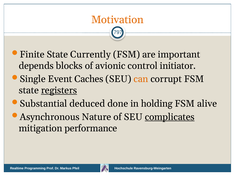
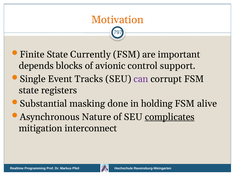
initiator: initiator -> support (178, 66)
Caches: Caches -> Tracks (89, 79)
can colour: orange -> purple (141, 79)
registers underline: present -> none (59, 90)
deduced: deduced -> masking (87, 104)
performance: performance -> interconnect (91, 128)
